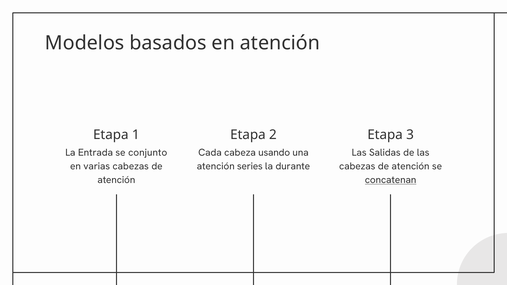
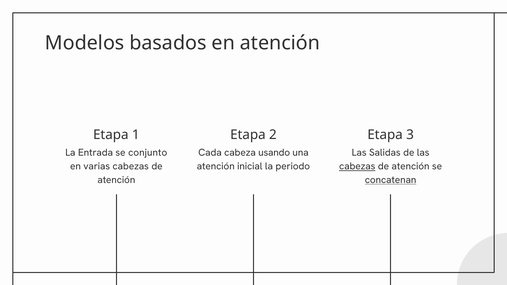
series: series -> inicial (250, 166)
durante: durante -> periodo (293, 166)
cabezas underline: none -> present (357, 166)
